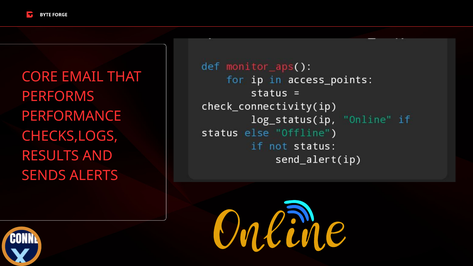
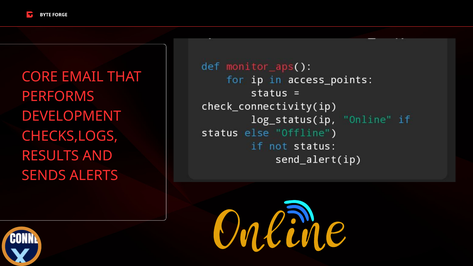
PERFORMANCE: PERFORMANCE -> DEVELOPMENT (71, 116)
